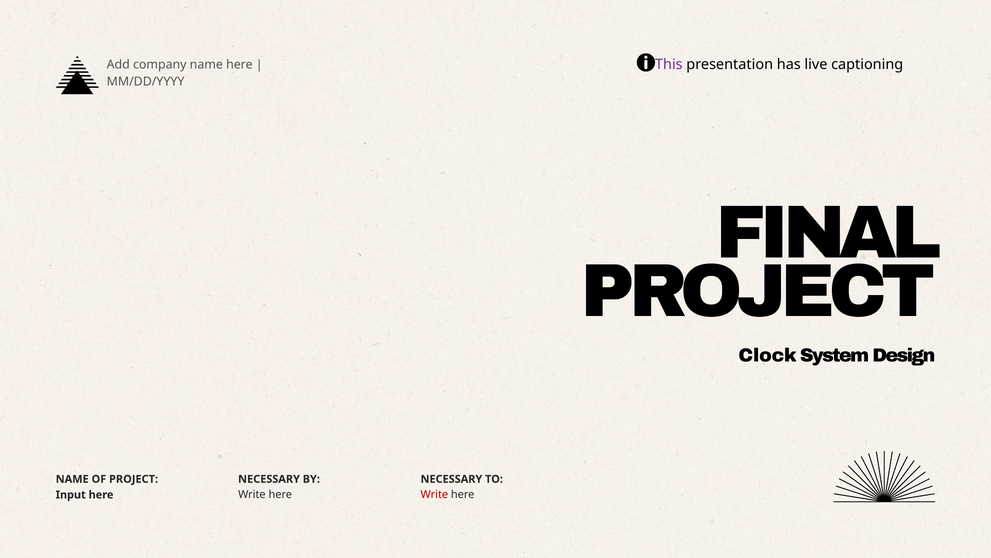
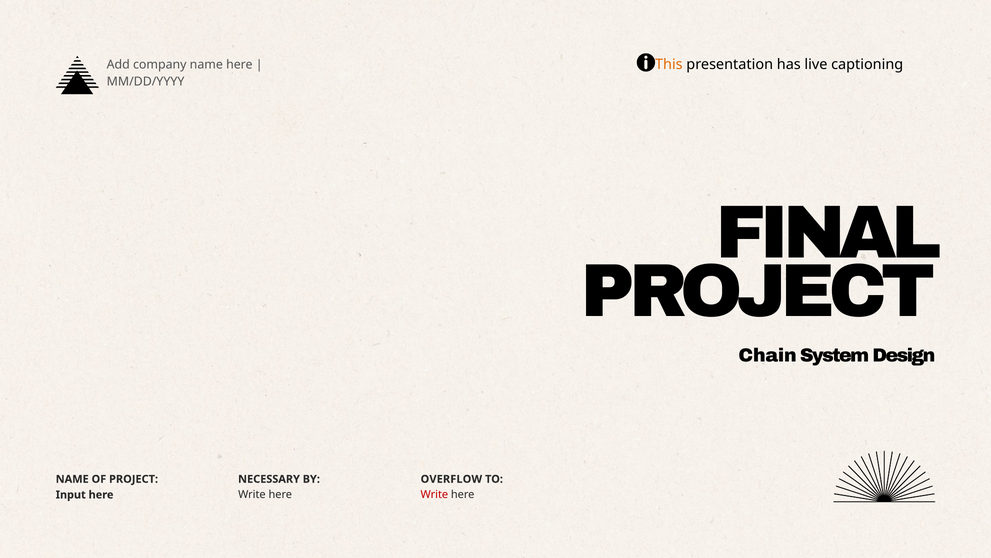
This colour: purple -> orange (669, 64)
Clock: Clock -> Chain (768, 355)
NECESSARY: NECESSARY -> OVERFLOW (451, 479)
